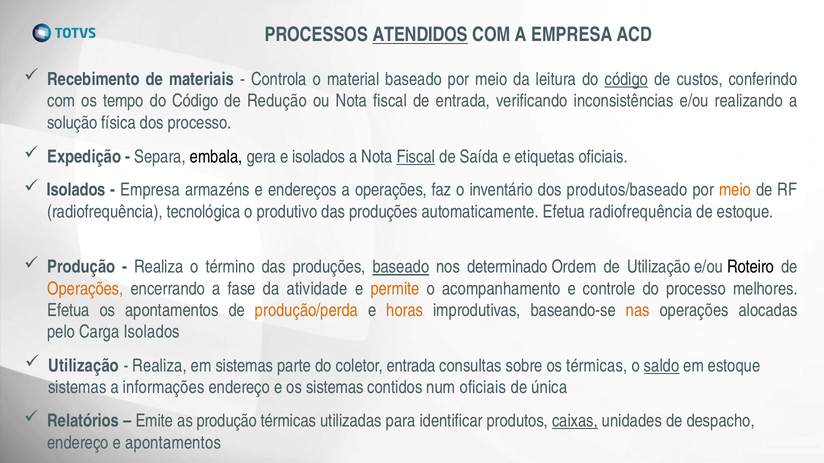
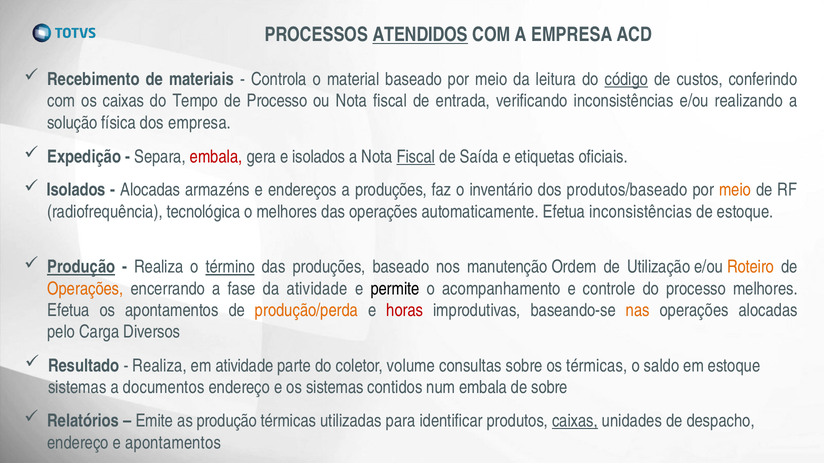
os tempo: tempo -> caixas (123, 101)
Código: Código -> Tempo (195, 101)
de Redução: Redução -> Processo (277, 101)
dos processo: processo -> empresa (200, 123)
embala colour: black -> red (216, 157)
Empresa: Empresa -> Alocadas (150, 190)
a operações: operações -> produções (391, 190)
o produtivo: produtivo -> melhores (287, 212)
produções: produções -> operações (383, 212)
Efetua radiofrequência: radiofrequência -> inconsistências (641, 212)
Produção underline: none -> present (81, 267)
término underline: none -> present (230, 267)
baseado underline: present -> none (401, 267)
determinado: determinado -> manutenção (507, 267)
Roteiro colour: black -> orange (751, 267)
permite colour: orange -> black (395, 289)
horas colour: orange -> red (405, 311)
Carga Isolados: Isolados -> Diversos (152, 332)
Utilização: Utilização -> Resultado (84, 366)
em sistemas: sistemas -> atividade (244, 366)
coletor entrada: entrada -> volume (411, 366)
saldo underline: present -> none (662, 366)
informações: informações -> documentos (164, 388)
num oficiais: oficiais -> embala (483, 388)
de única: única -> sobre (549, 388)
